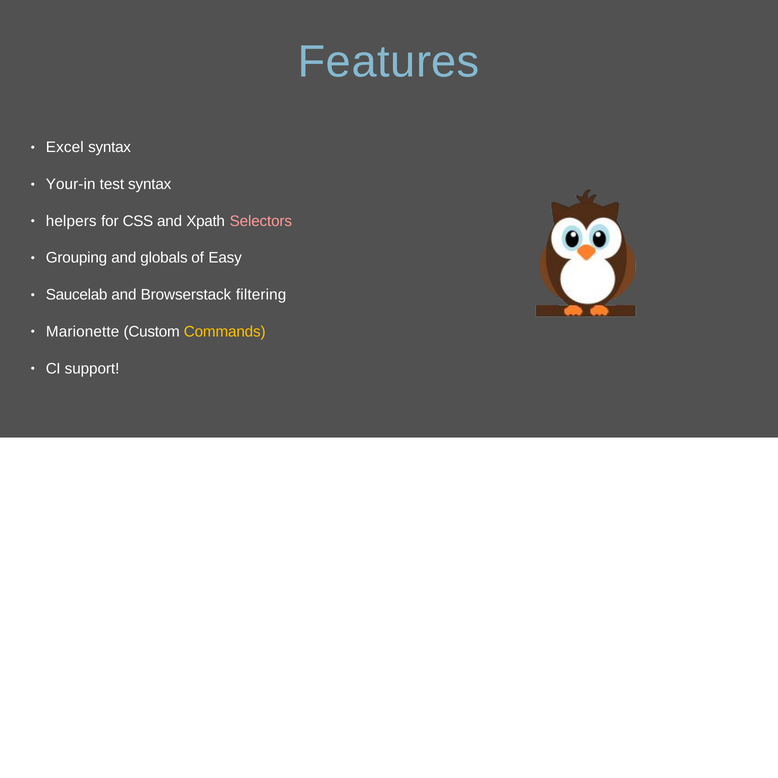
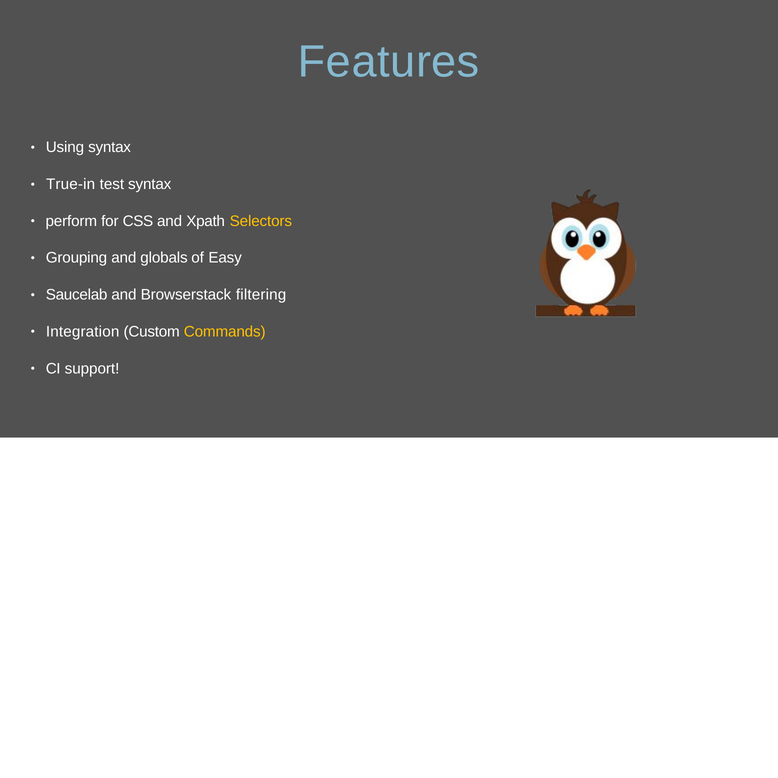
Excel: Excel -> Using (65, 147)
Your-in: Your-in -> True-in (71, 184)
helpers: helpers -> perform (71, 221)
Selectors colour: pink -> yellow (261, 221)
Marionette: Marionette -> Integration (83, 332)
